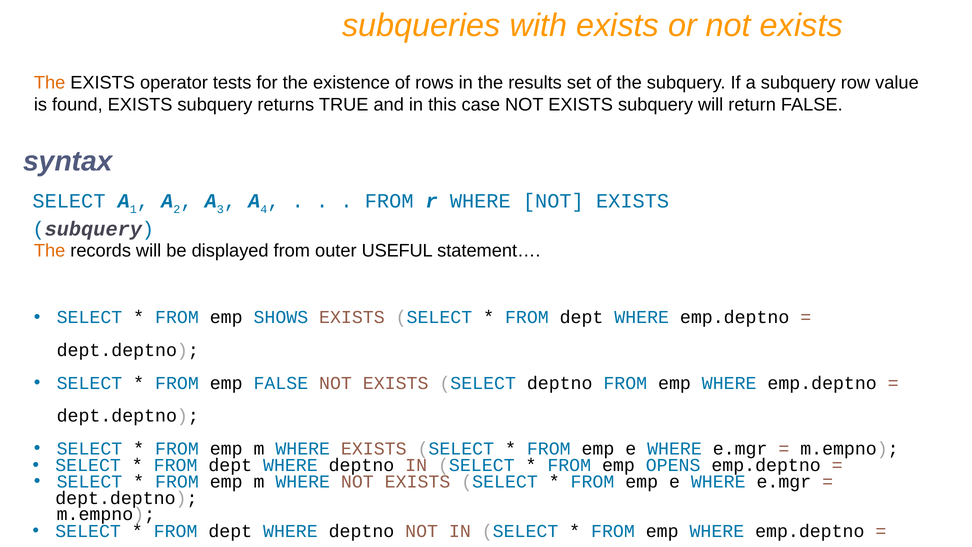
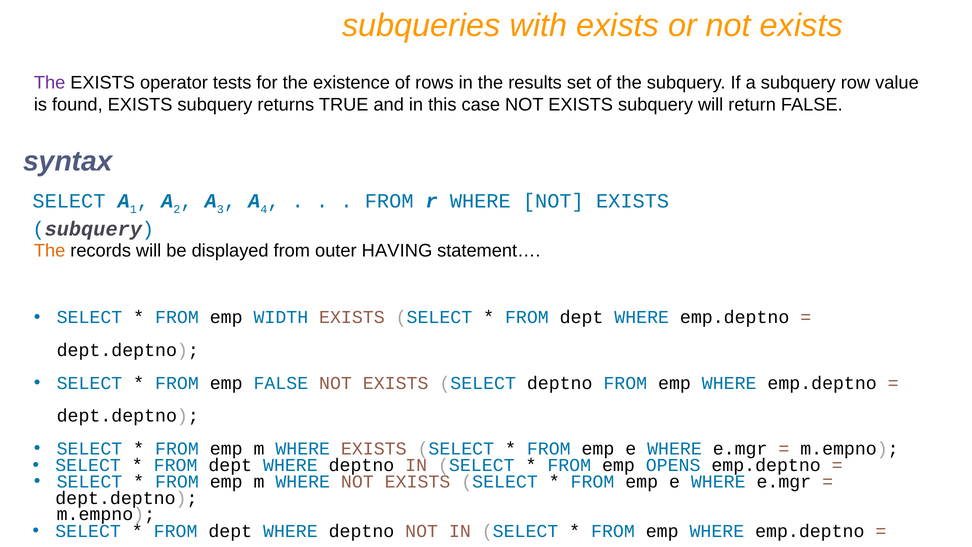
The colour: orange -> purple (50, 83)
USEFUL: USEFUL -> HAVING (397, 250)
SHOWS: SHOWS -> WIDTH (281, 317)
